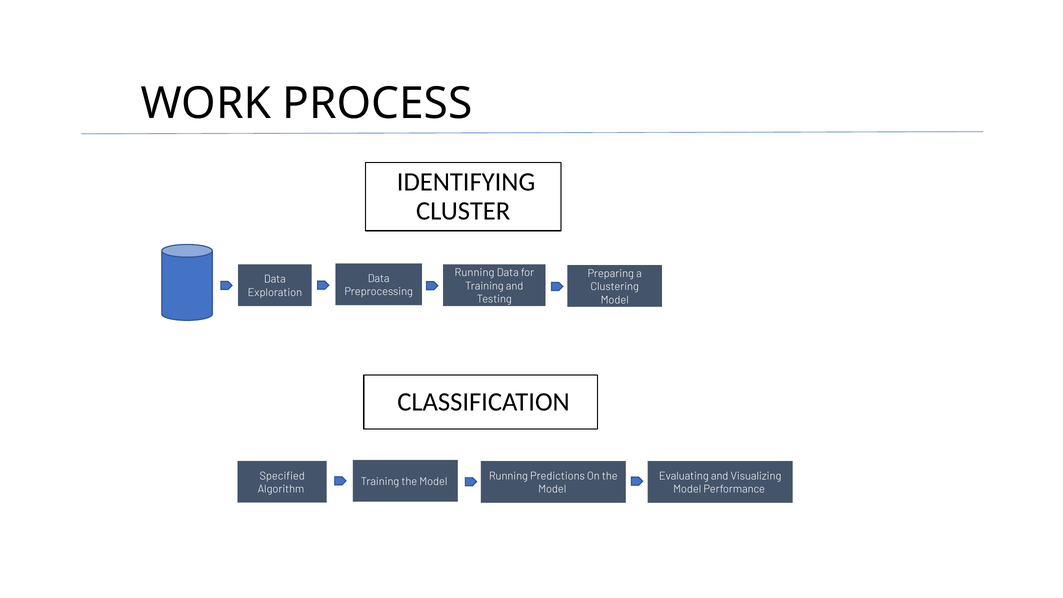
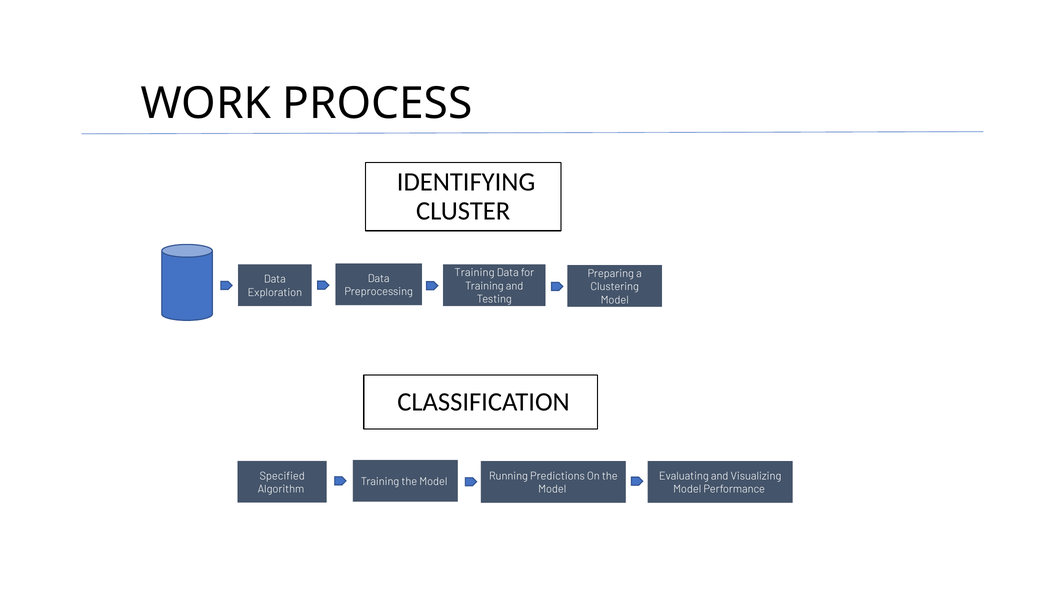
Running: Running -> Training (475, 273)
